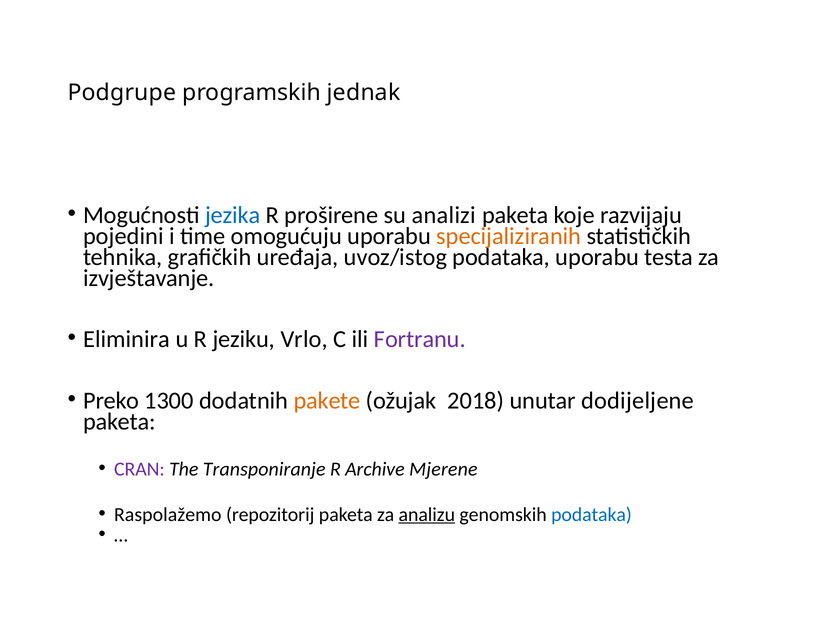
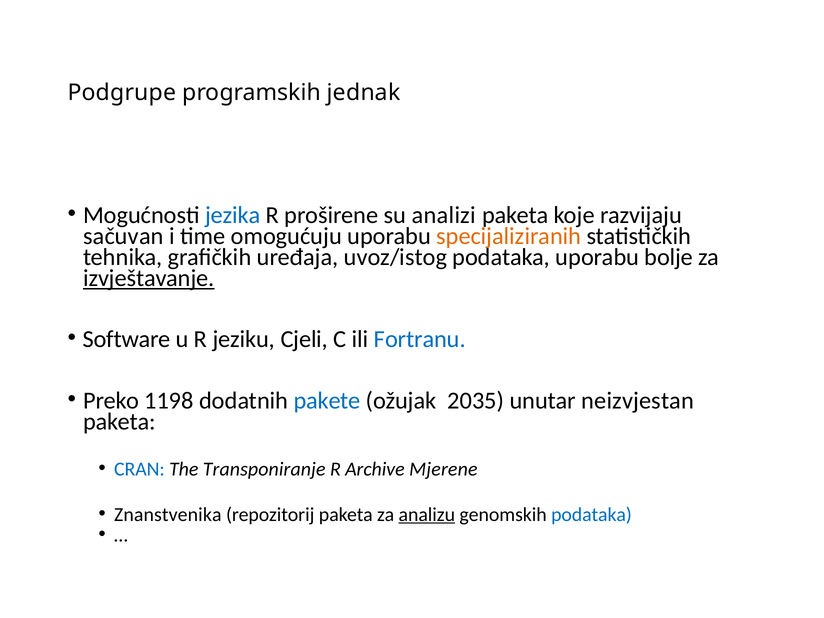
pojedini: pojedini -> sačuvan (123, 236)
testa: testa -> bolje (669, 257)
izvještavanje underline: none -> present (149, 278)
Eliminira: Eliminira -> Software (127, 339)
Vrlo: Vrlo -> Cjeli (304, 339)
Fortranu colour: purple -> blue (420, 339)
1300: 1300 -> 1198 (169, 400)
pakete colour: orange -> blue (327, 400)
2018: 2018 -> 2035 (476, 400)
dodijeljene: dodijeljene -> neizvjestan (638, 400)
CRAN colour: purple -> blue (139, 469)
Raspolažemo: Raspolažemo -> Znanstvenika (168, 515)
